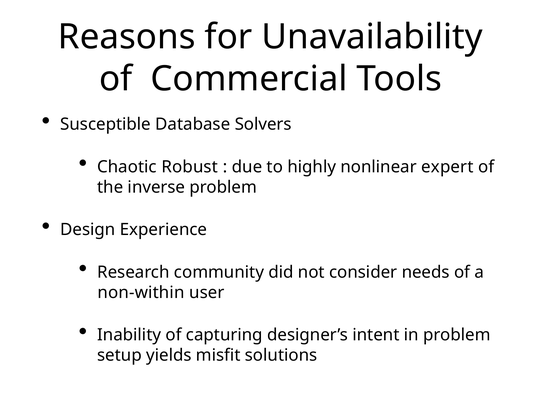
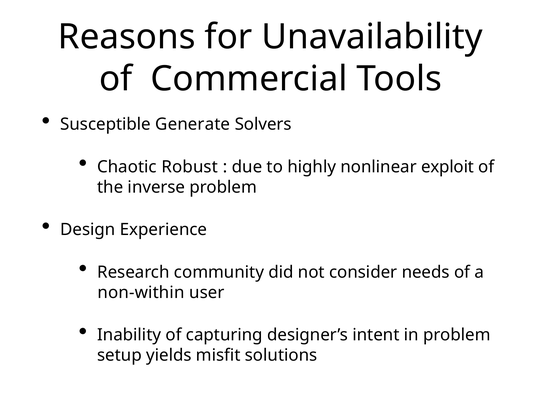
Database: Database -> Generate (193, 124)
expert: expert -> exploit (448, 167)
